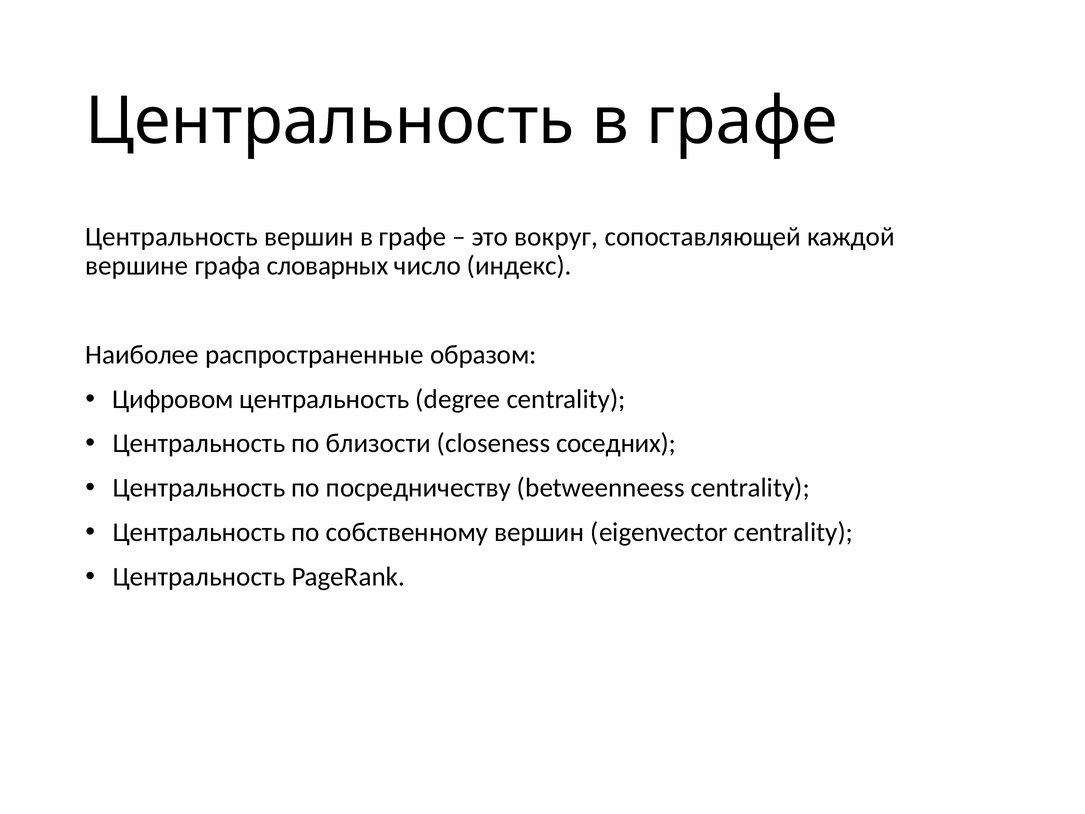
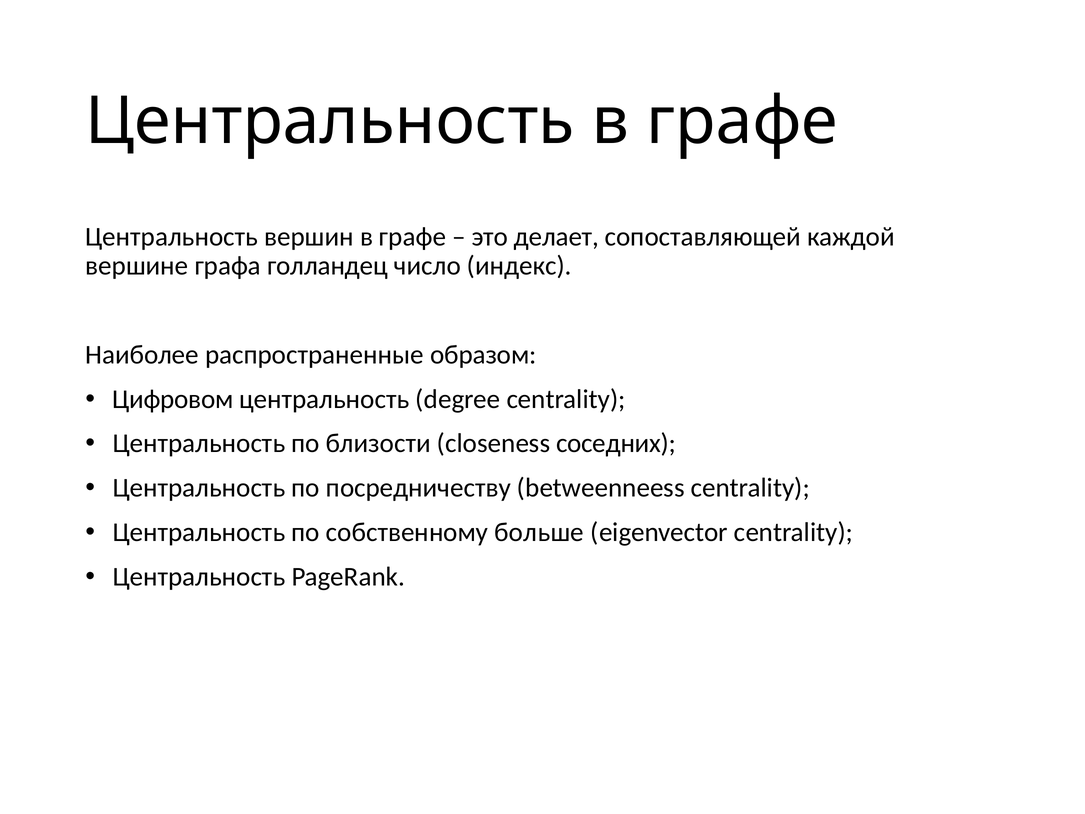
вокруг: вокруг -> делает (556, 237)
словарных: словарных -> голландец (328, 266)
собственному вершин: вершин -> больше (539, 532)
